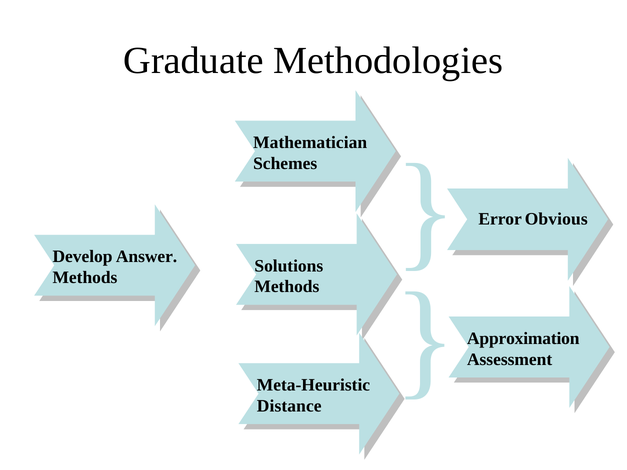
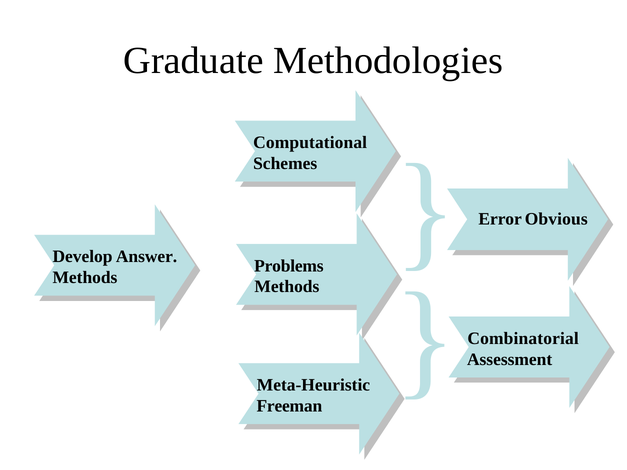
Mathematician: Mathematician -> Computational (310, 143)
Solutions: Solutions -> Problems (289, 266)
Approximation: Approximation -> Combinatorial (523, 339)
Distance: Distance -> Freeman (289, 406)
